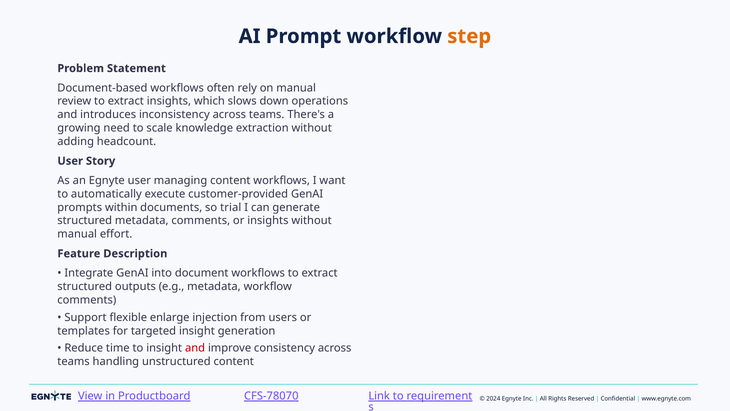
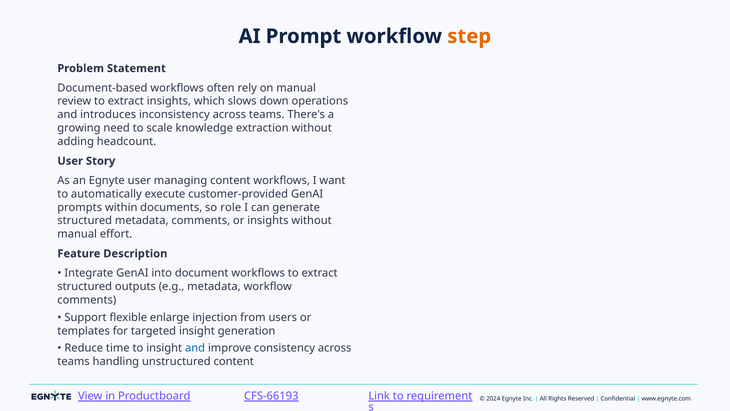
trial: trial -> role (231, 207)
and colour: red -> blue (195, 348)
CFS-78070: CFS-78070 -> CFS-66193 (271, 396)
